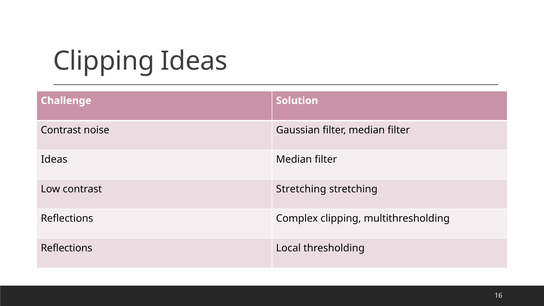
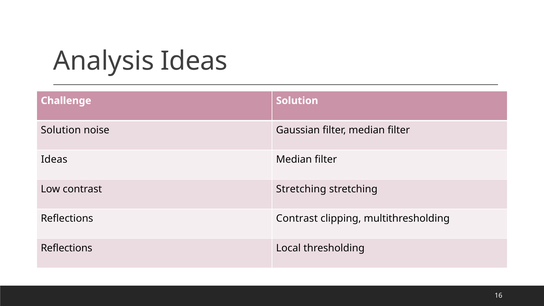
Clipping: Clipping -> Analysis (104, 61)
Contrast: Contrast -> Solution (61, 130)
Reflections Complex: Complex -> Contrast (297, 219)
